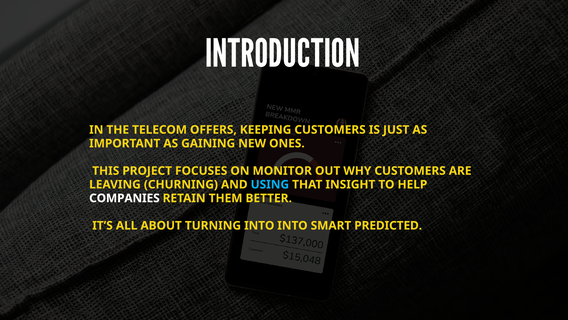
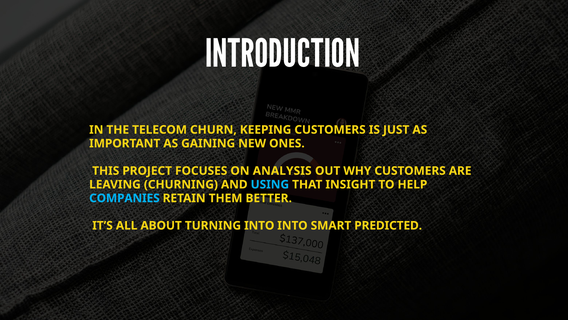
OFFERS: OFFERS -> CHURN (213, 130)
MONITOR: MONITOR -> ANALYSIS (282, 171)
COMPANIES colour: white -> light blue (124, 198)
